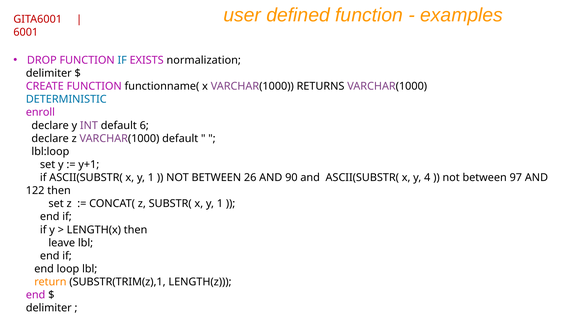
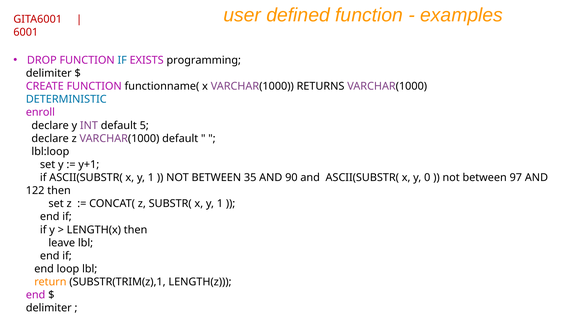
normalization: normalization -> programming (204, 60)
6: 6 -> 5 (144, 126)
26: 26 -> 35 (250, 178)
4: 4 -> 0 (427, 178)
